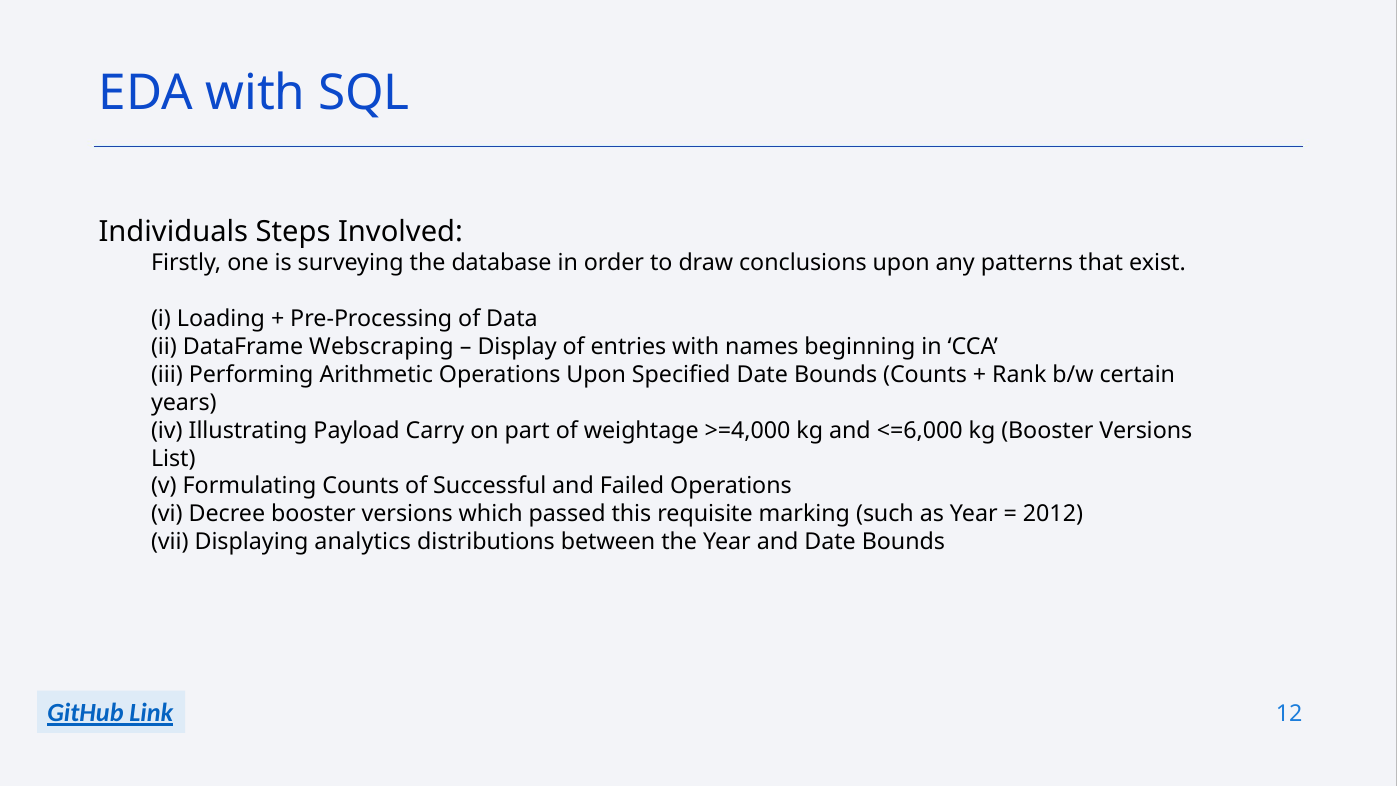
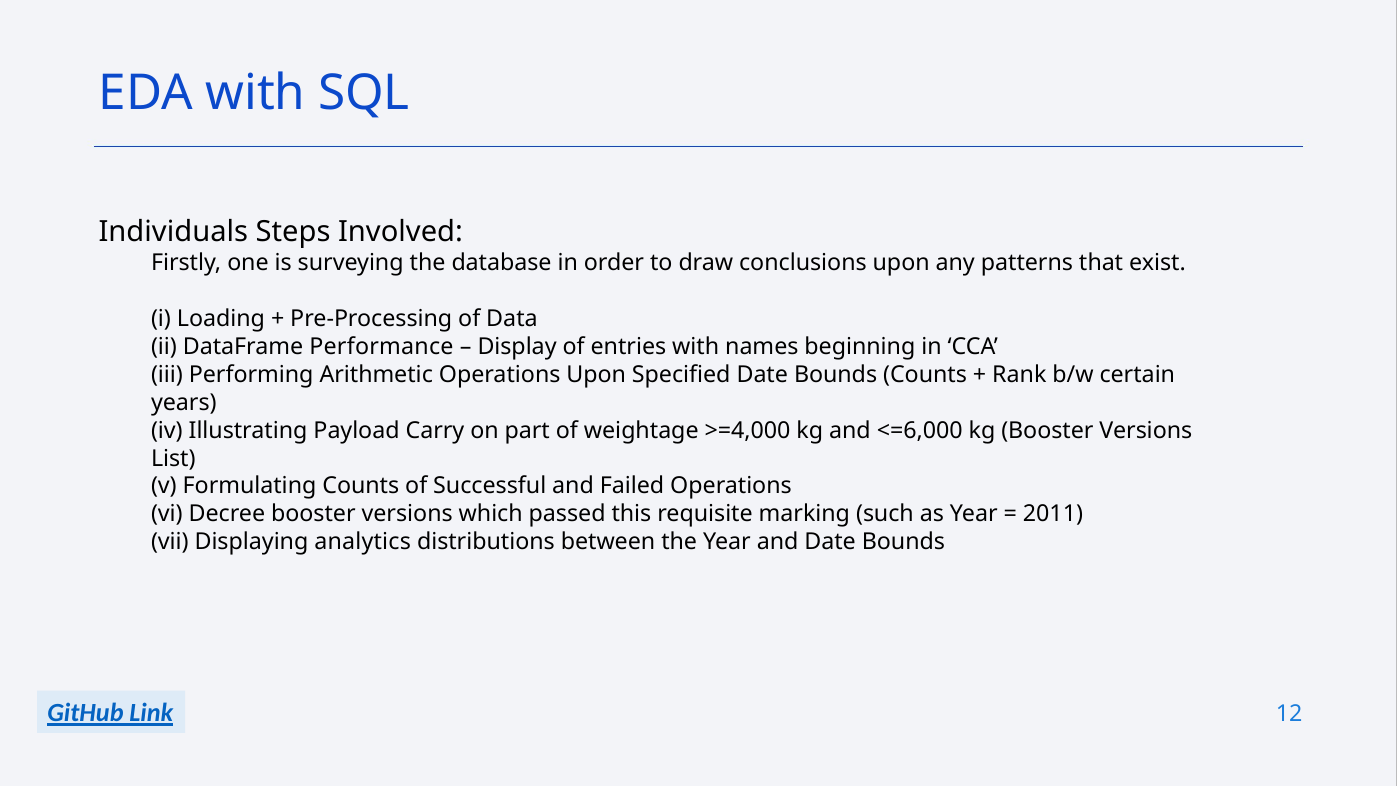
Webscraping: Webscraping -> Performance (381, 347)
2012: 2012 -> 2011 (1053, 514)
